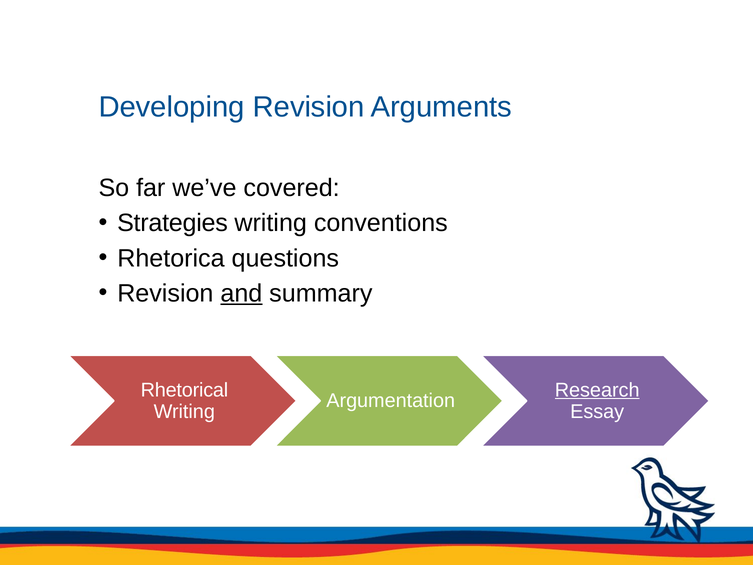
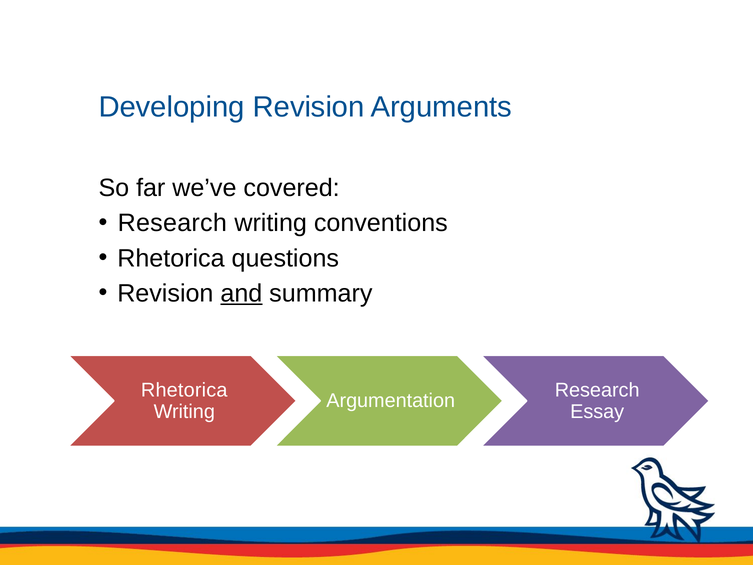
Strategies: Strategies -> Research (172, 223)
Rhetorical: Rhetorical -> Rhetorica (184, 390)
Research underline: present -> none (597, 390)
